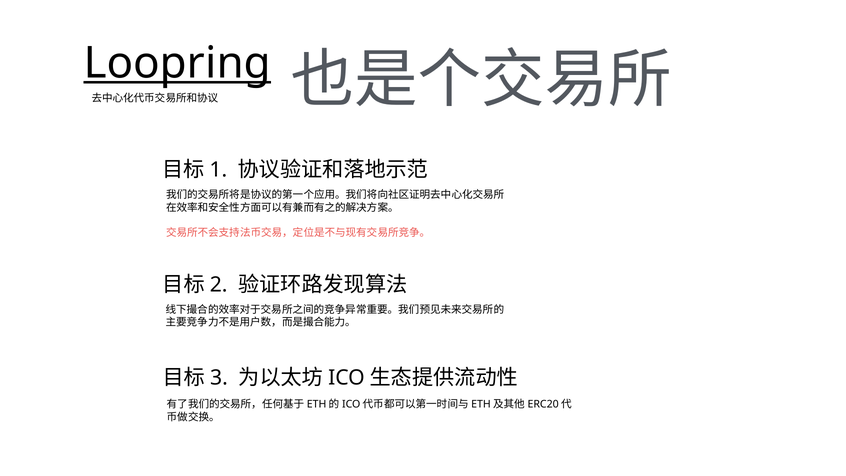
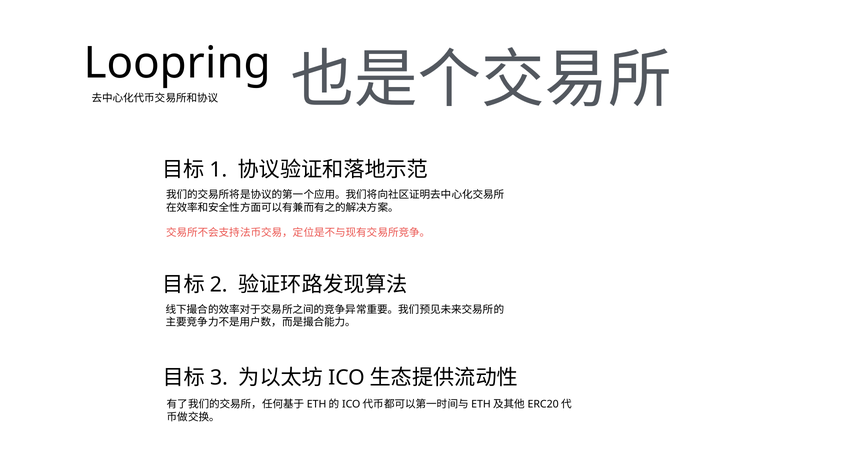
Loopring underline: present -> none (177, 63)
